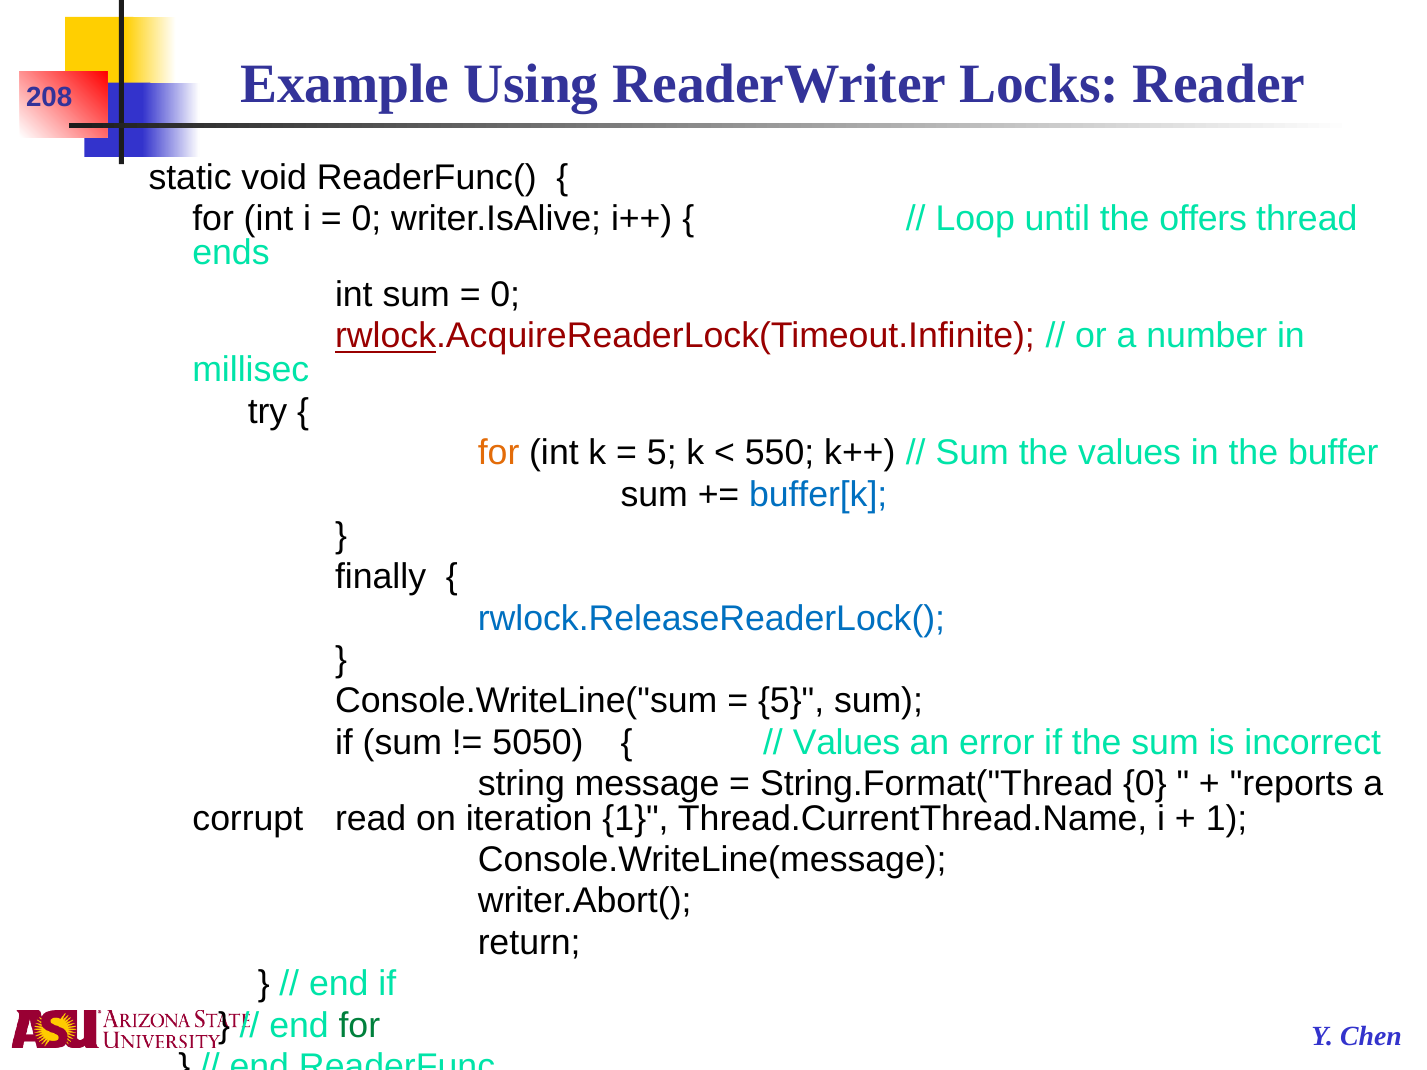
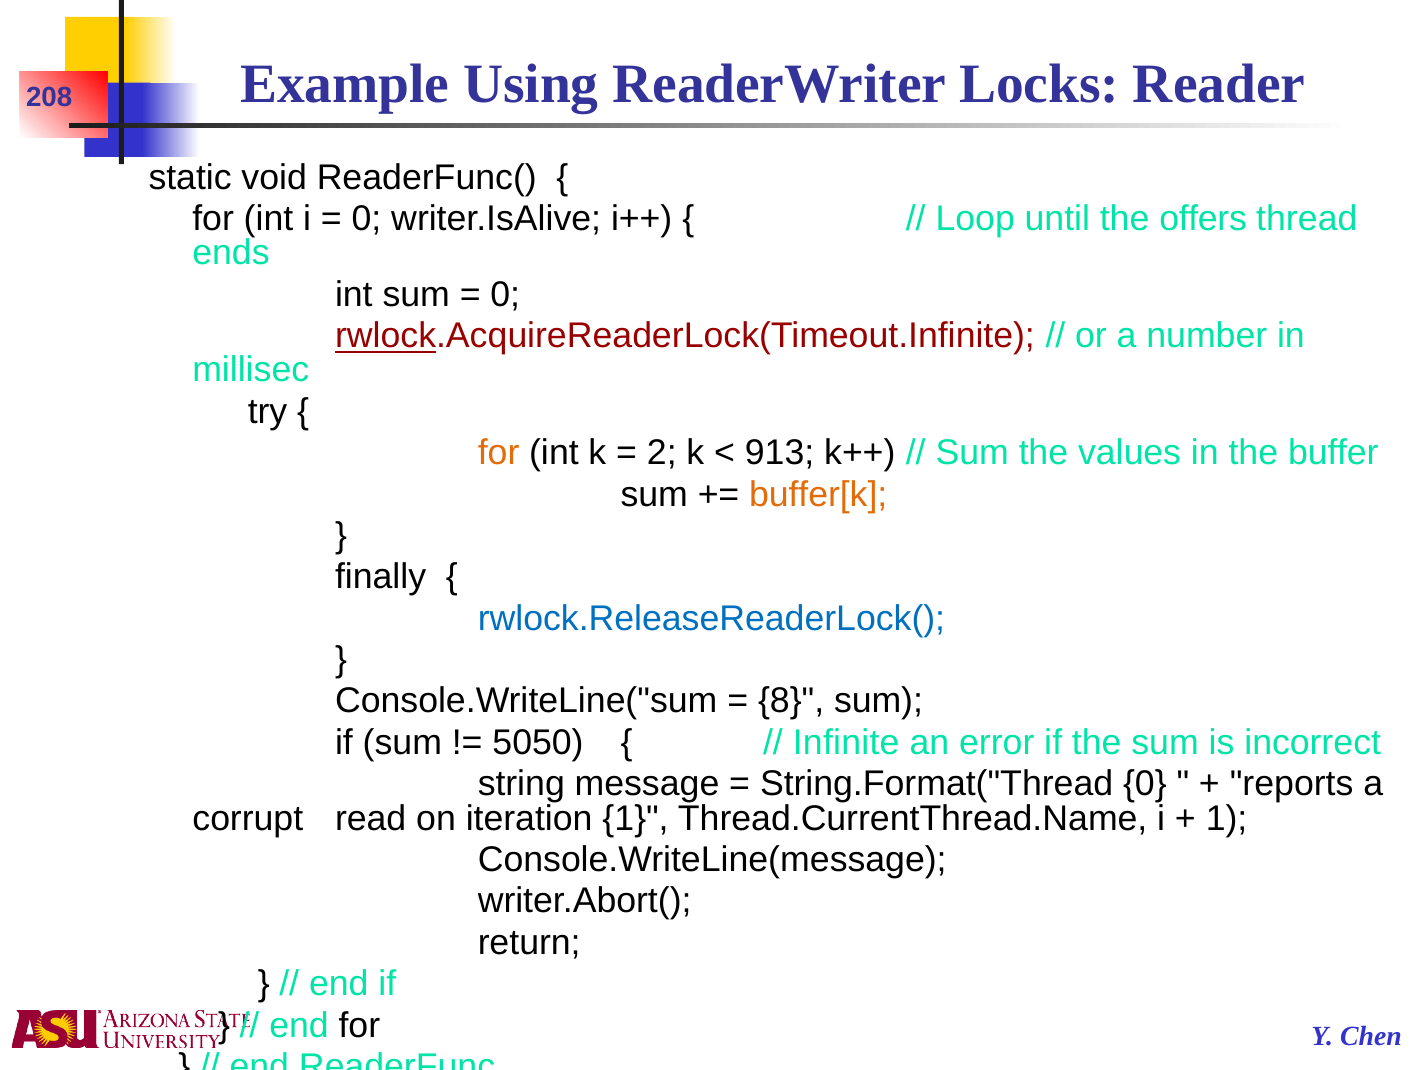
5: 5 -> 2 (662, 453)
550: 550 -> 913 (780, 453)
buffer[k colour: blue -> orange (818, 494)
5: 5 -> 8 (791, 701)
Values: Values -> Infinite (846, 743)
for colour: green -> black (359, 1025)
